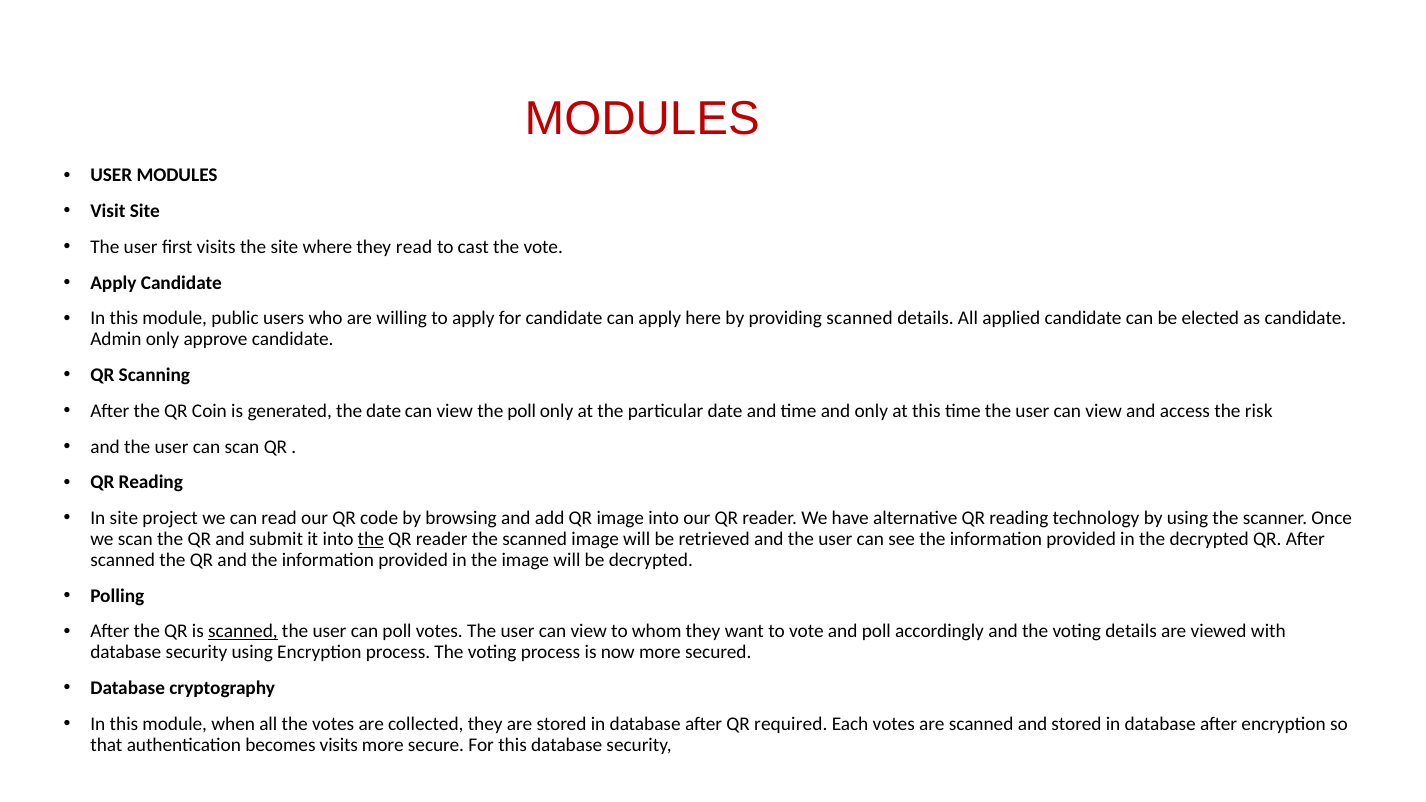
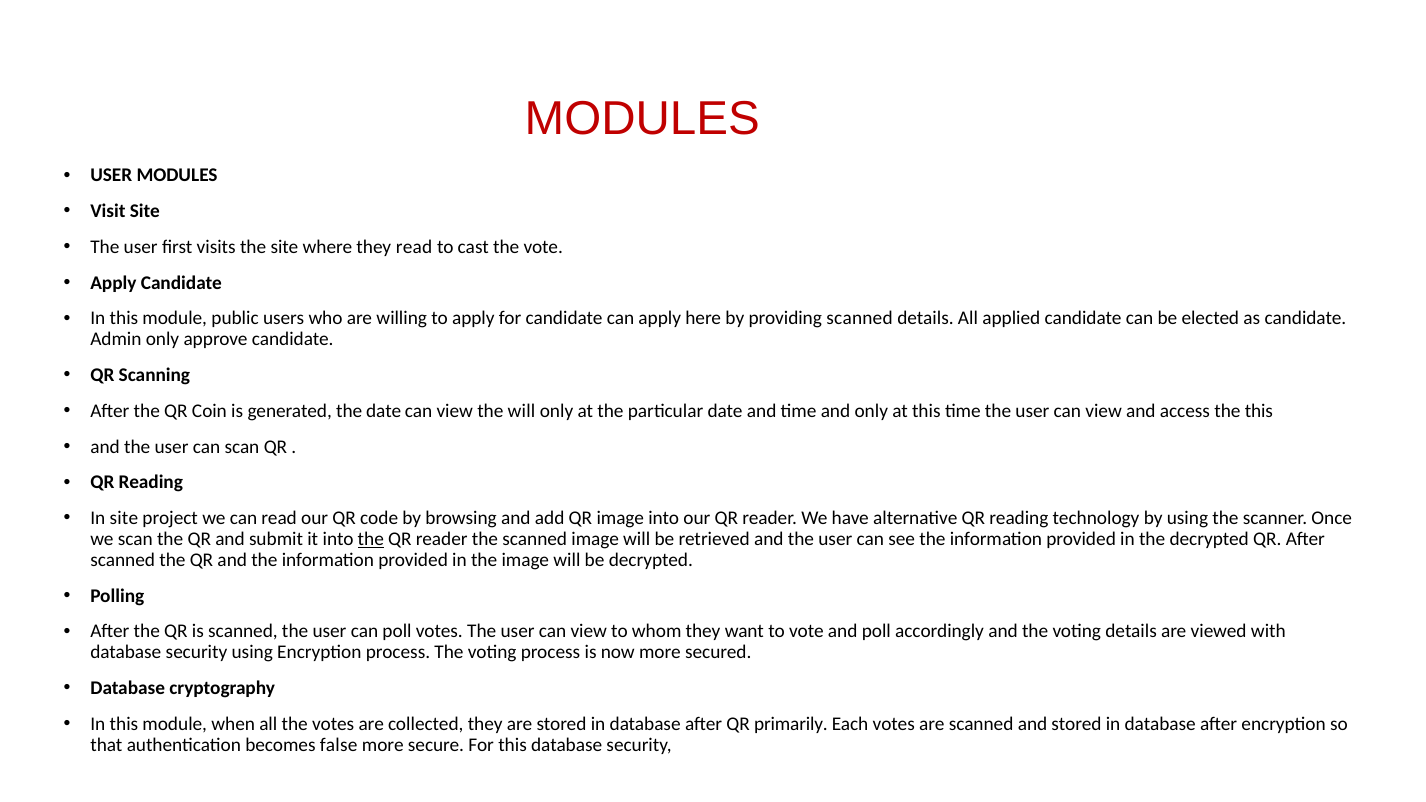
the poll: poll -> will (522, 411)
the risk: risk -> this (1259, 411)
scanned underline: present -> none (243, 631)
required: required -> primarily (791, 724)
becomes visits: visits -> false (339, 745)
